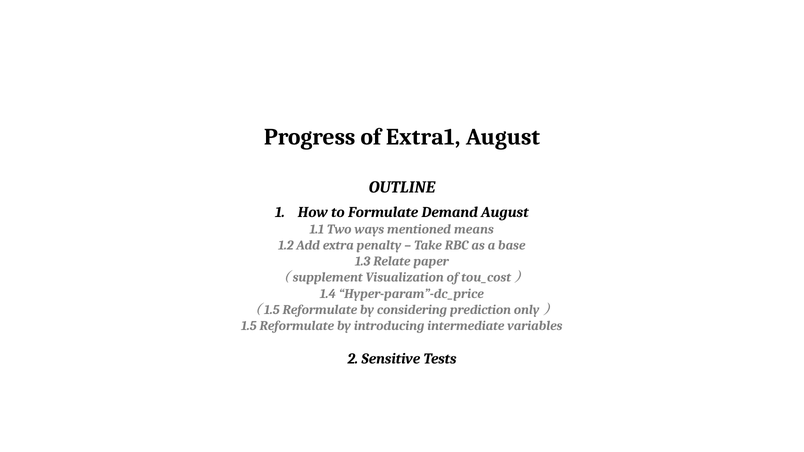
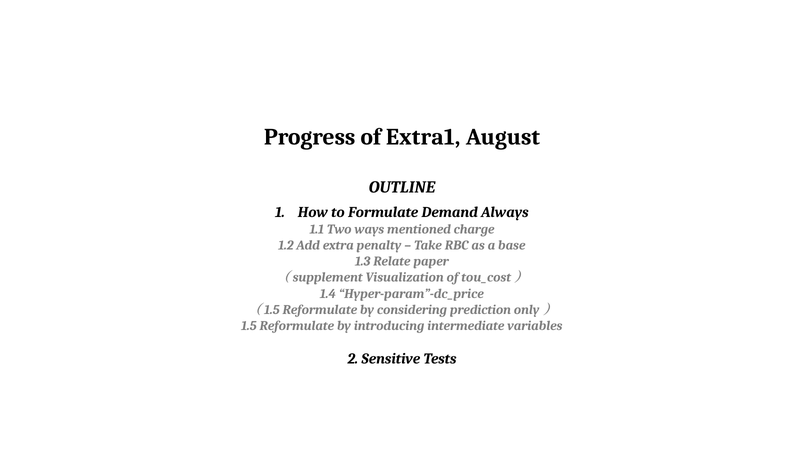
Demand August: August -> Always (505, 213)
means: means -> charge (474, 229)
